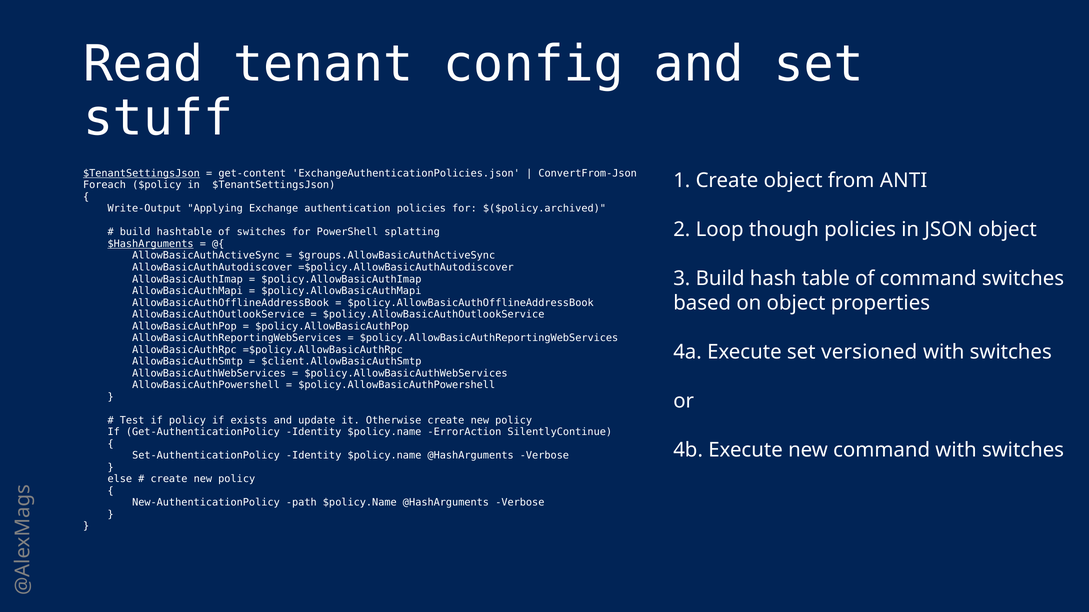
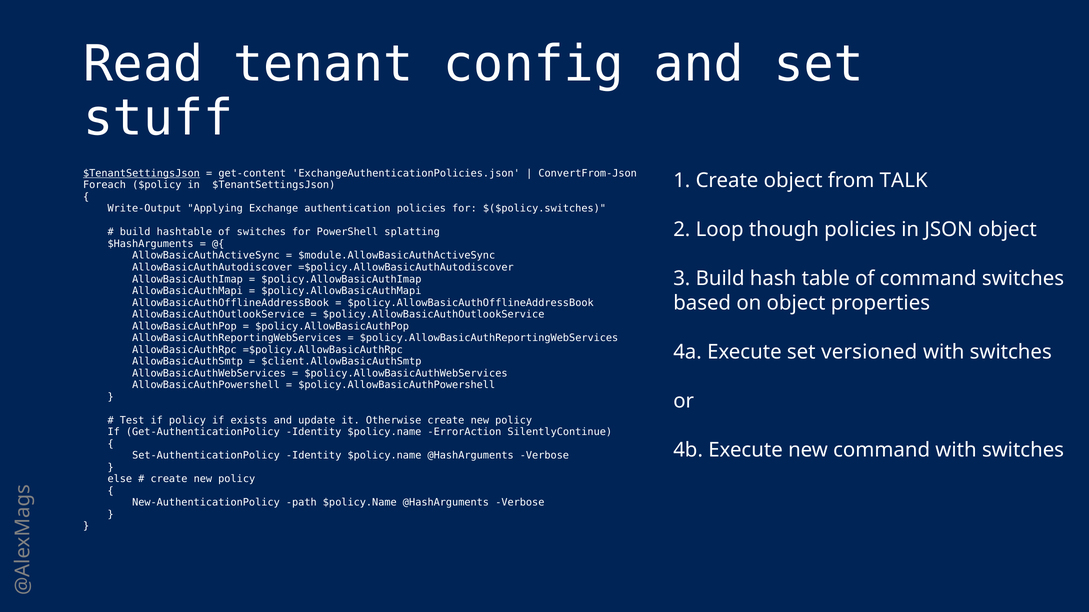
ANTI: ANTI -> TALK (904, 181)
$($policy.archived: $($policy.archived -> $($policy.switches (544, 209)
$HashArguments underline: present -> none (151, 244)
$groups.AllowBasicAuthActiveSync: $groups.AllowBasicAuthActiveSync -> $module.AllowBasicAuthActiveSync (397, 256)
